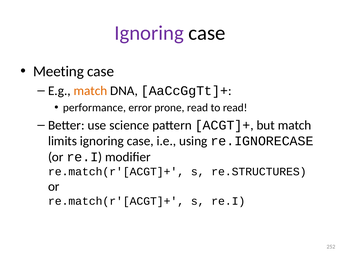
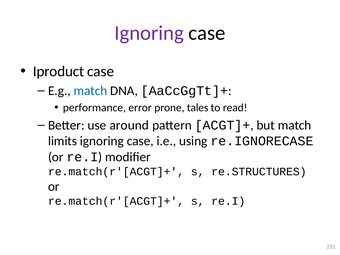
Meeting: Meeting -> Iproduct (59, 71)
match colour: orange -> blue (91, 91)
prone read: read -> tales (198, 108)
science: science -> around (129, 125)
